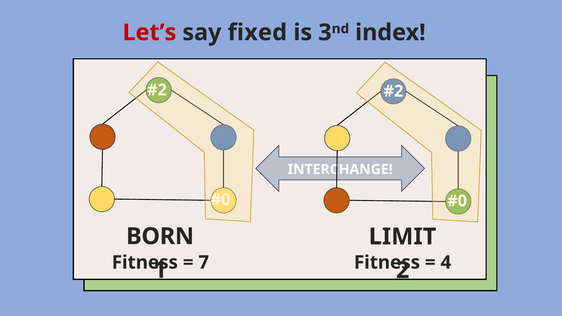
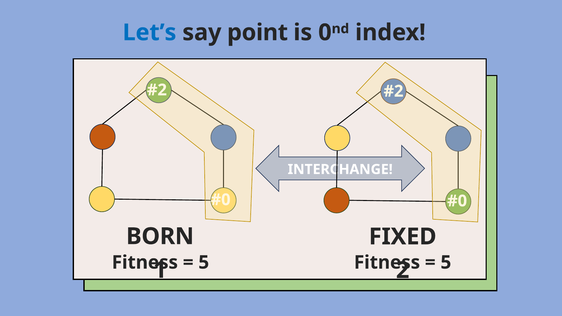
Let’s colour: red -> blue (149, 33)
fixed: fixed -> point (258, 33)
3: 3 -> 0 (325, 33)
LIMIT: LIMIT -> FIXED (403, 237)
7: 7 -> 5 (204, 263)
4: 4 -> 5 (446, 263)
